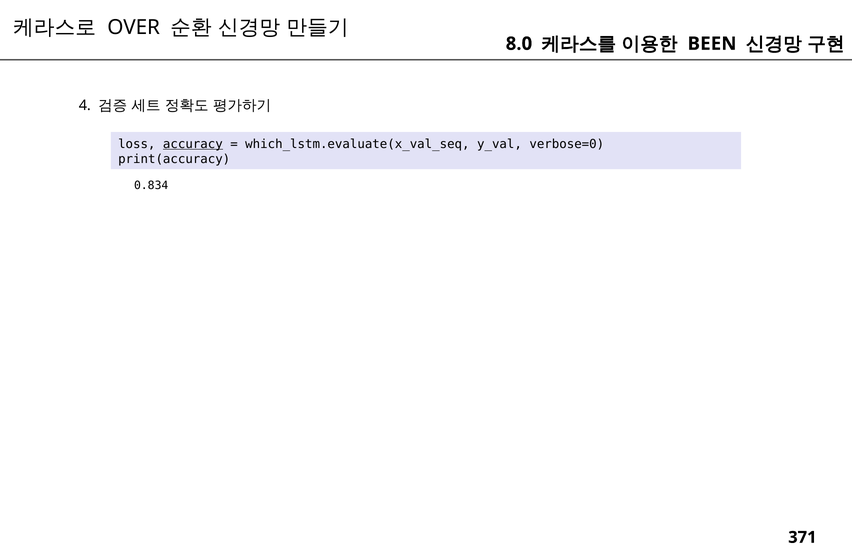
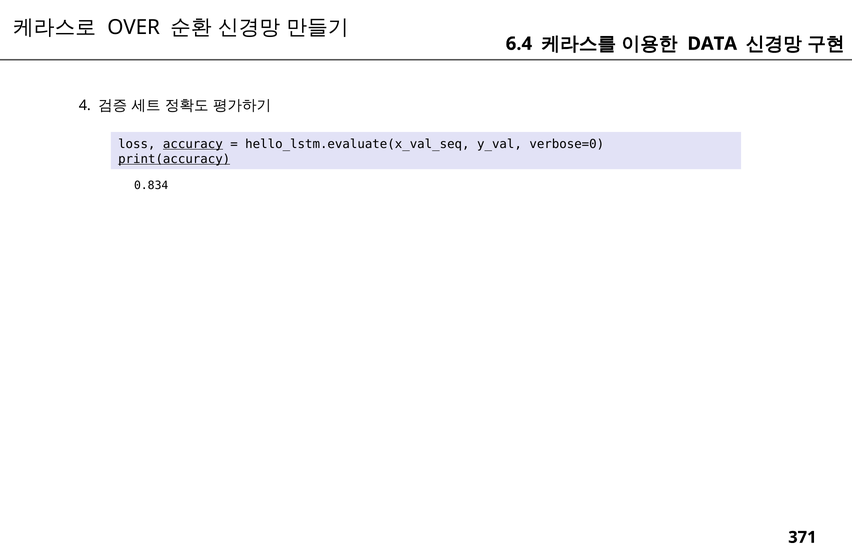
8.0: 8.0 -> 6.4 (519, 44)
BEEN: BEEN -> DATA (712, 44)
which_lstm.evaluate(x_val_seq: which_lstm.evaluate(x_val_seq -> hello_lstm.evaluate(x_val_seq (357, 144)
print(accuracy underline: none -> present (174, 159)
